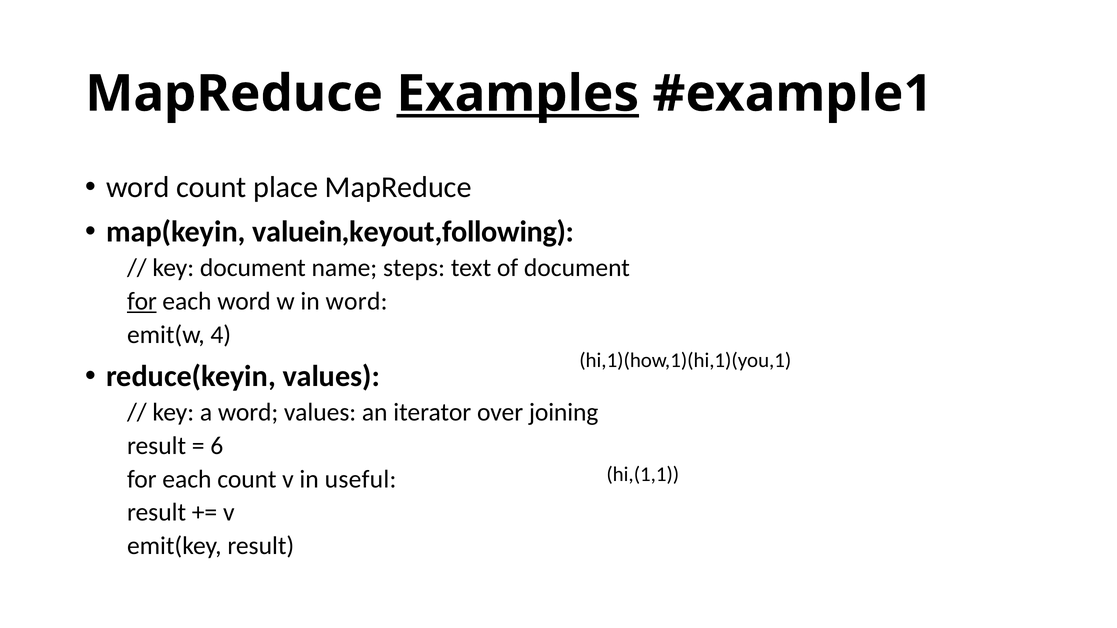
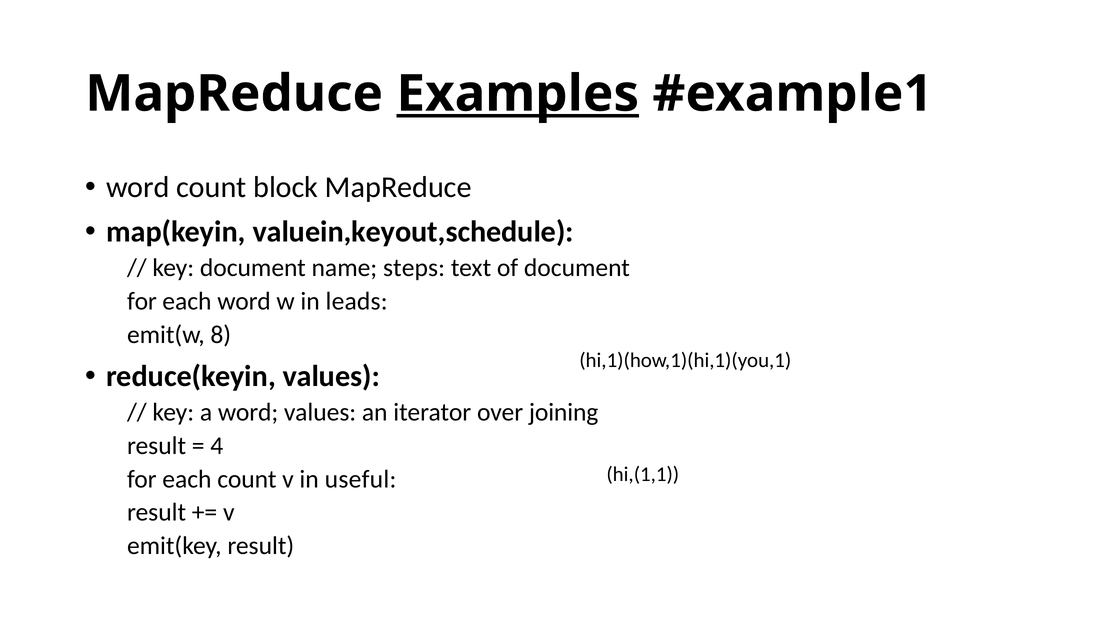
place: place -> block (286, 188)
valuein,keyout,following: valuein,keyout,following -> valuein,keyout,schedule (413, 232)
for underline: present -> none (142, 301)
in word: word -> leads (357, 301)
4: 4 -> 8 (221, 335)
6: 6 -> 4 (217, 446)
